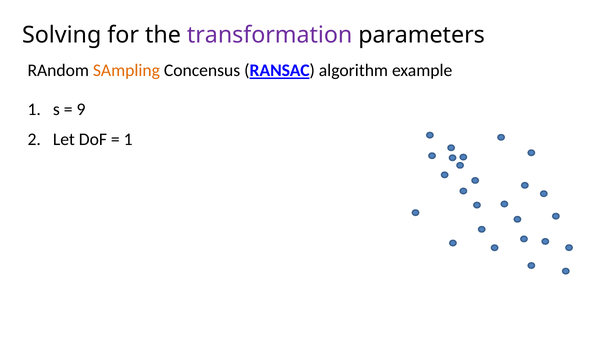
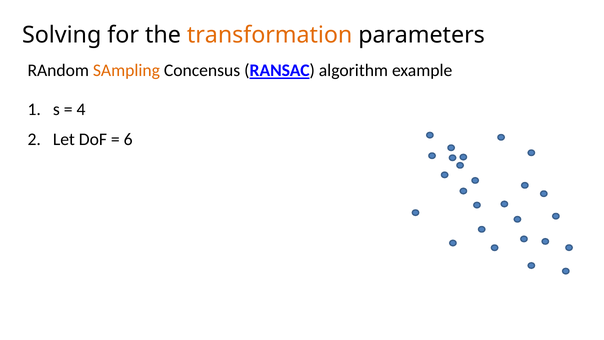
transformation colour: purple -> orange (270, 35)
9: 9 -> 4 (81, 109)
1: 1 -> 6 (128, 139)
